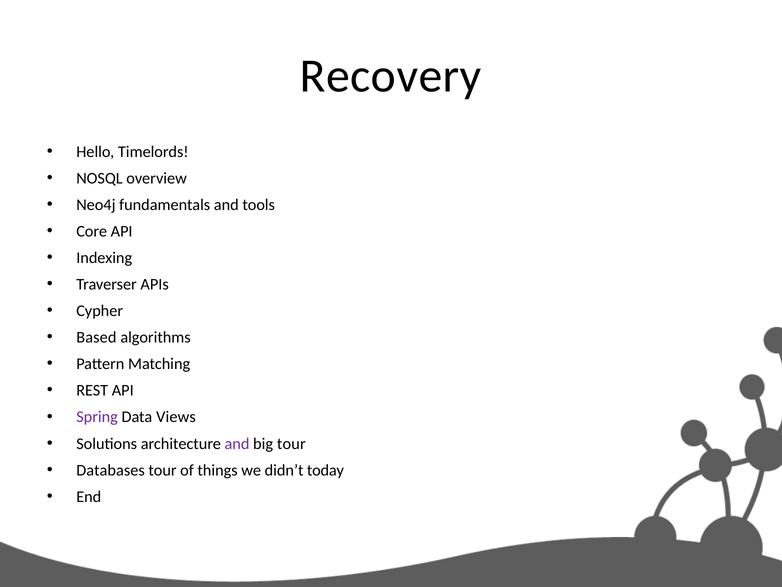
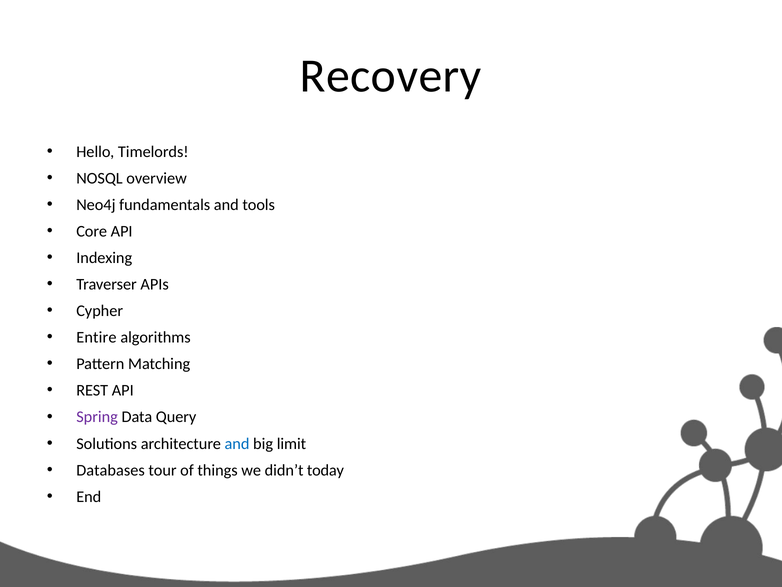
Based: Based -> Entire (96, 337)
Views: Views -> Query (176, 417)
and colour: purple -> blue (237, 443)
big tour: tour -> limit (291, 443)
